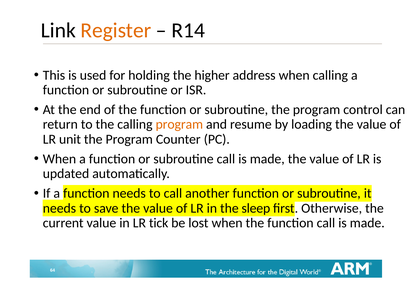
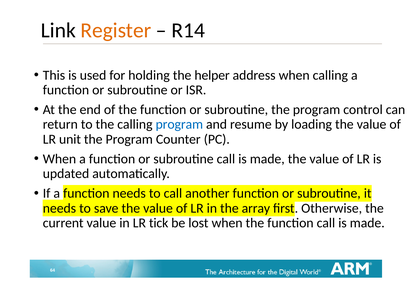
higher: higher -> helper (212, 75)
program colour: orange -> blue (179, 125)
sleep: sleep -> array (256, 208)
